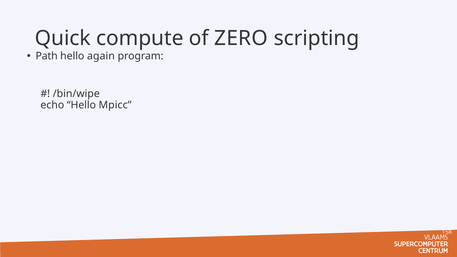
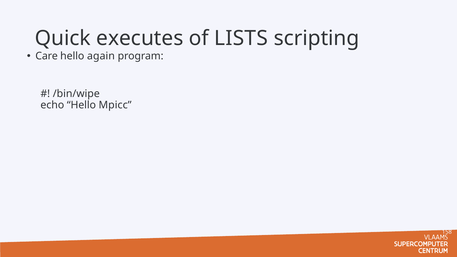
compute: compute -> executes (140, 38)
ZERO: ZERO -> LISTS (241, 38)
Path: Path -> Care (47, 56)
